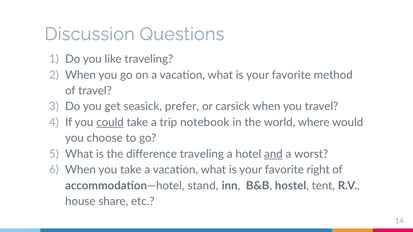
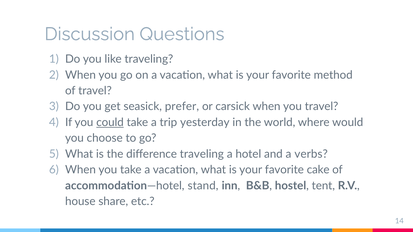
notebook: notebook -> yesterday (205, 123)
and underline: present -> none (273, 154)
worst: worst -> verbs (311, 154)
right: right -> cake (318, 170)
